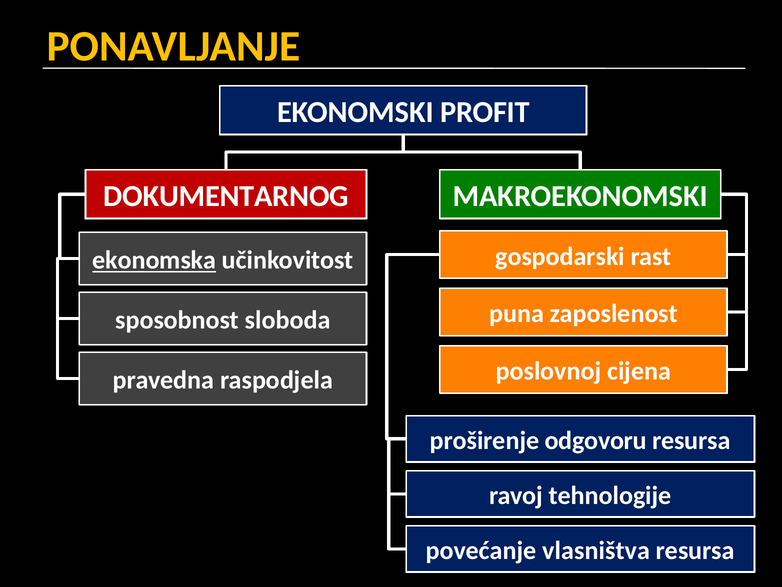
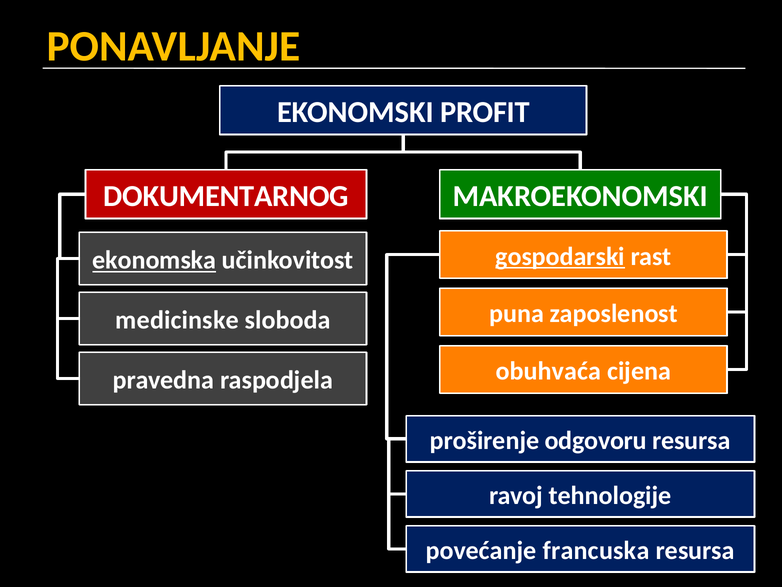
gospodarski underline: none -> present (560, 256)
sposobnost: sposobnost -> medicinske (177, 320)
poslovnoj: poslovnoj -> obuhvaća (548, 371)
vlasništva: vlasništva -> francuska (596, 550)
